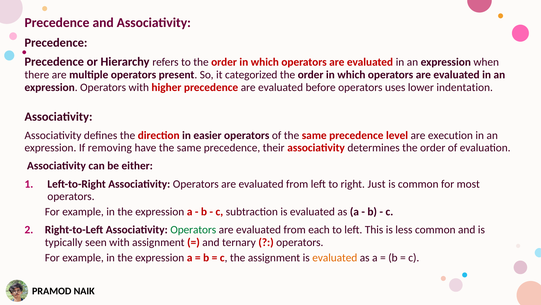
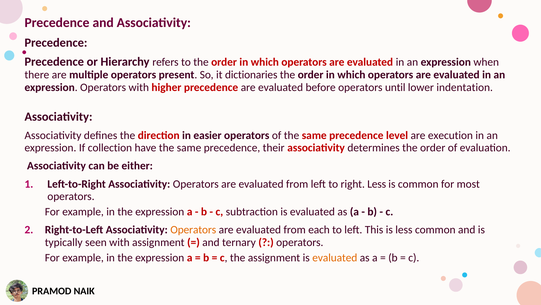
categorized: categorized -> dictionaries (251, 75)
uses: uses -> until (395, 87)
removing: removing -> collection (110, 147)
right Just: Just -> Less (377, 184)
Operators colour: green -> orange (193, 229)
